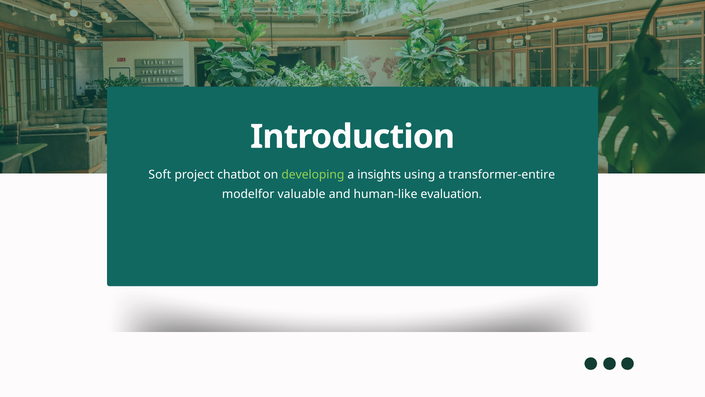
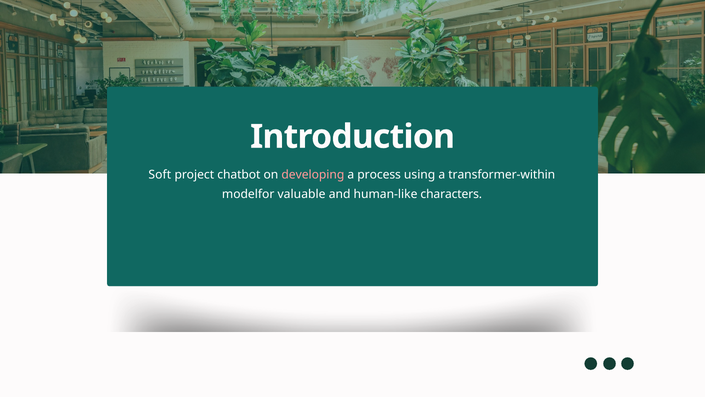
developing colour: light green -> pink (313, 175)
insights: insights -> process (379, 175)
transformer-entire: transformer-entire -> transformer-within (502, 175)
evaluation: evaluation -> characters (451, 194)
